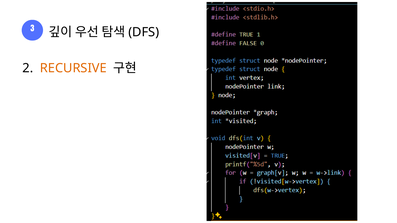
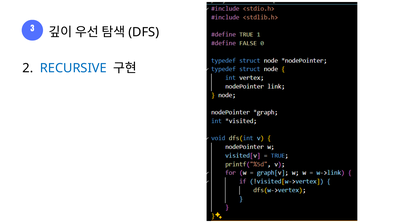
RECURSIVE colour: orange -> blue (73, 68)
